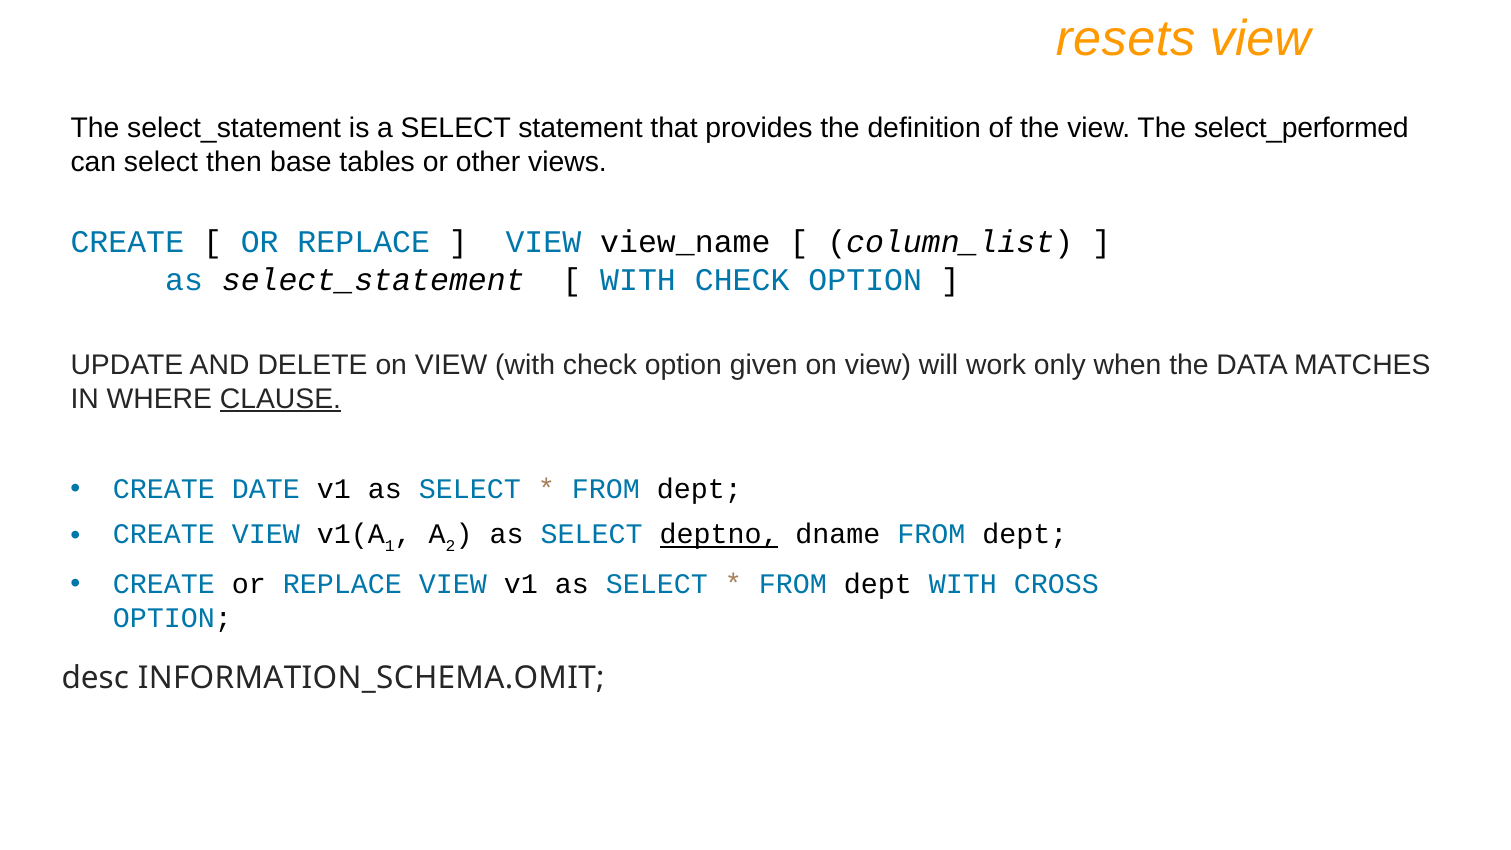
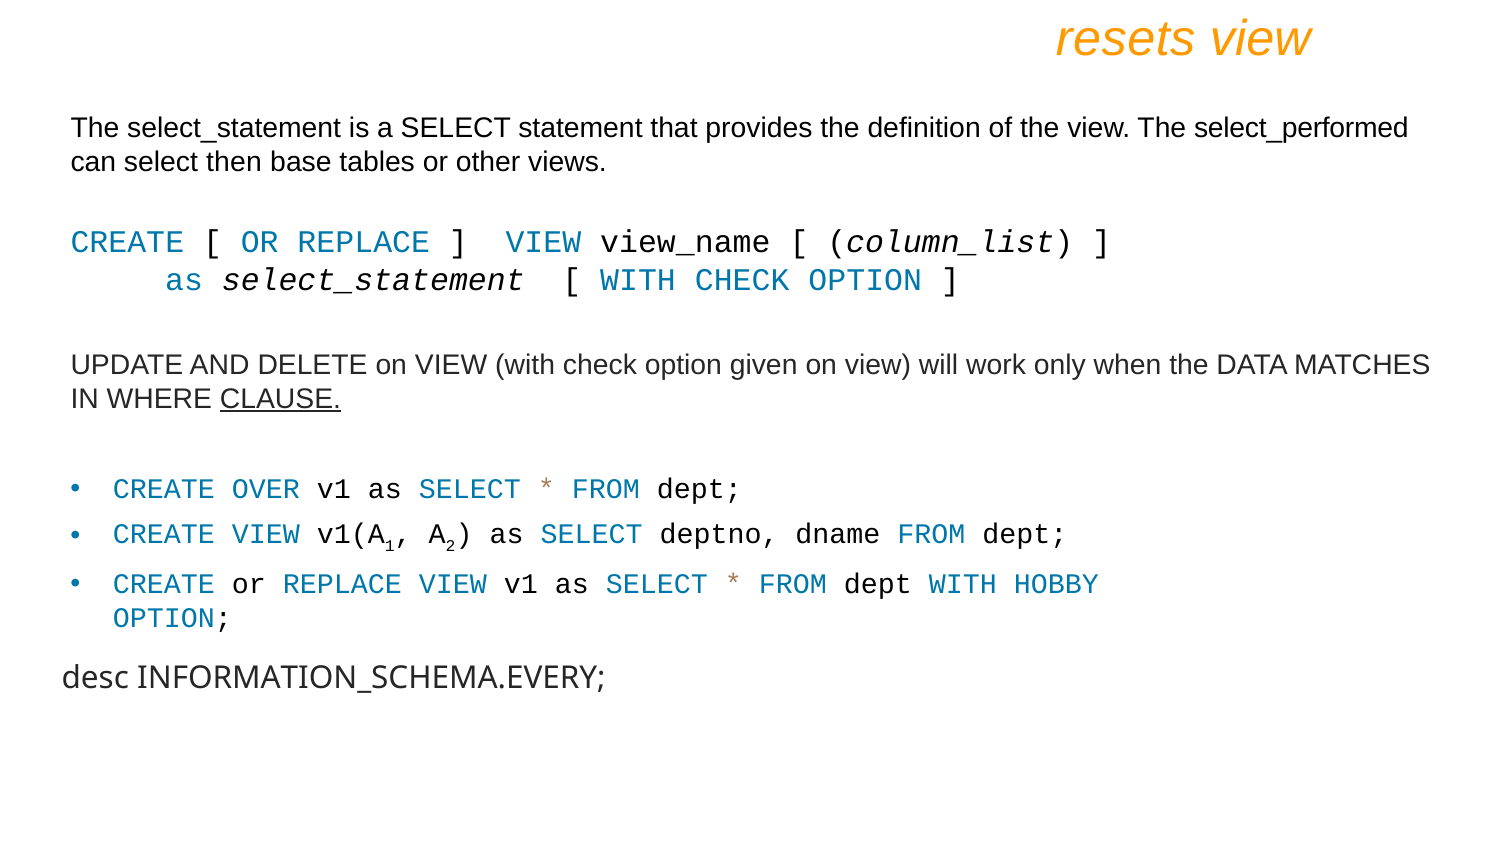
DATE: DATE -> OVER (266, 489)
deptno underline: present -> none (719, 535)
CROSS: CROSS -> HOBBY (1056, 584)
INFORMATION_SCHEMA.OMIT: INFORMATION_SCHEMA.OMIT -> INFORMATION_SCHEMA.EVERY (371, 678)
